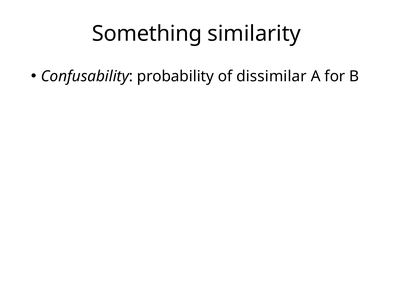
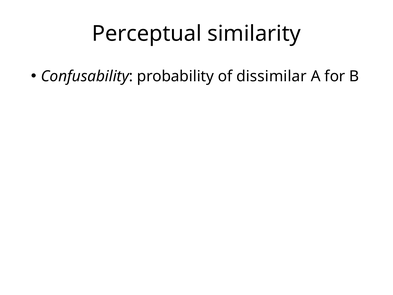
Something: Something -> Perceptual (147, 34)
